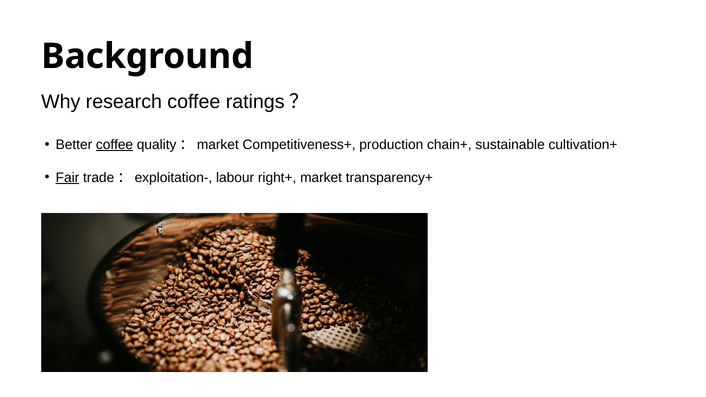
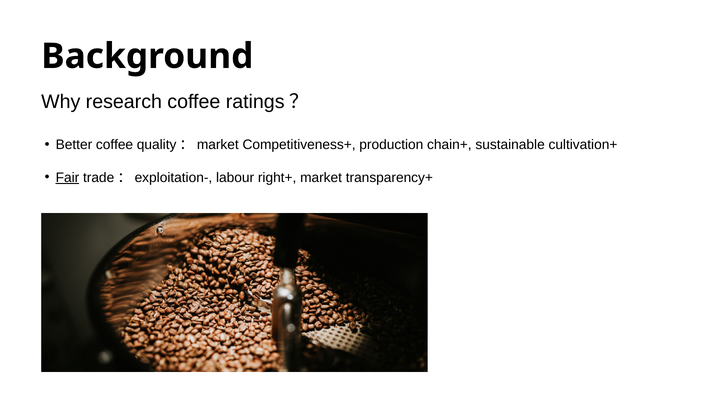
coffee underline: present -> none (115, 145)
